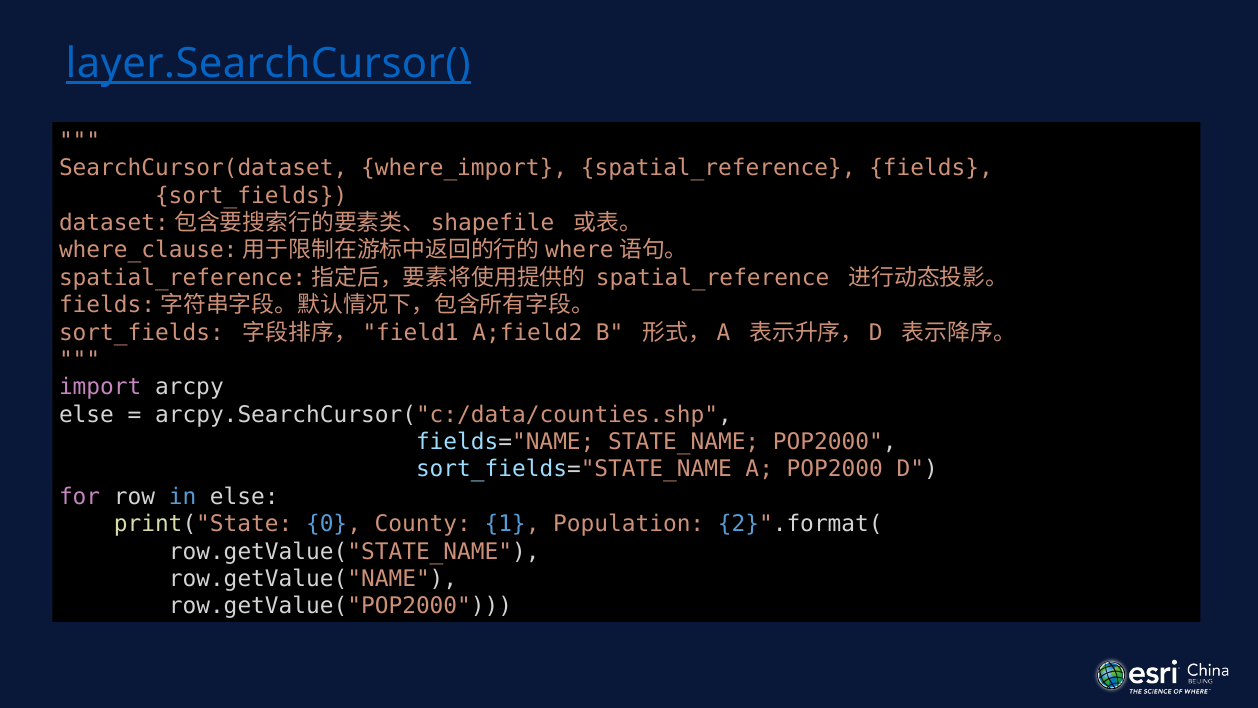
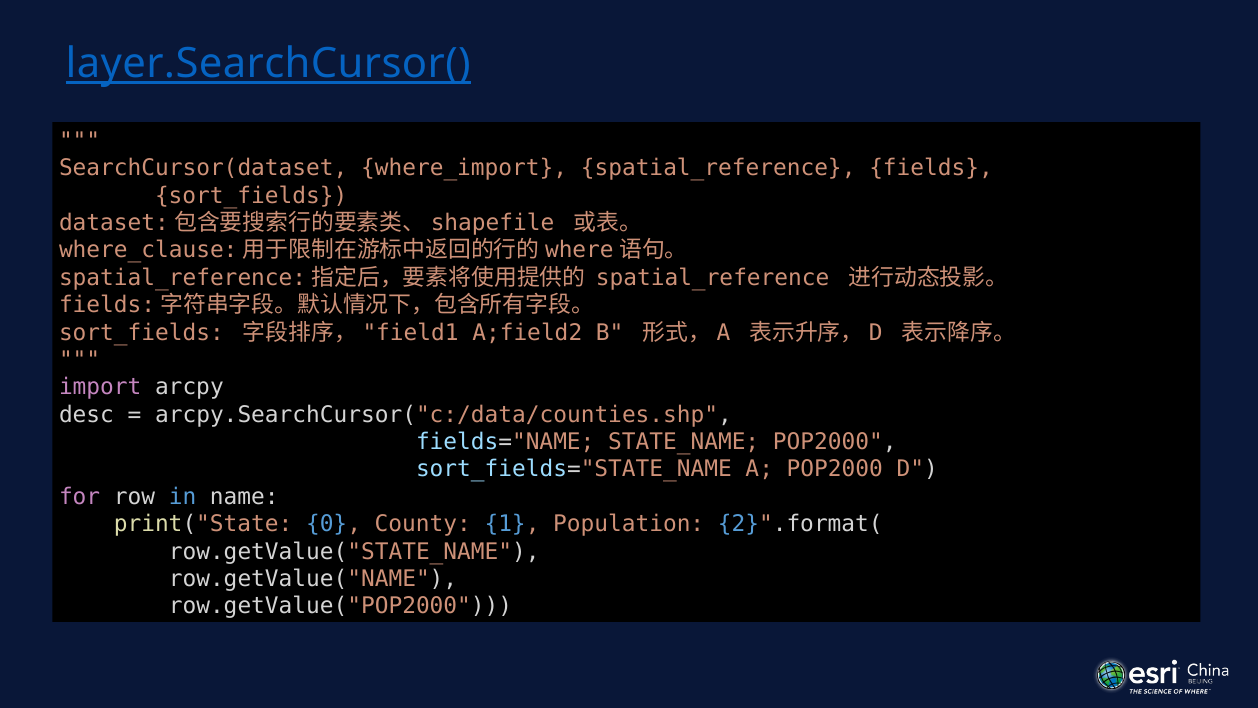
else: else -> desc (86, 414)
in else: else -> name (244, 497)
